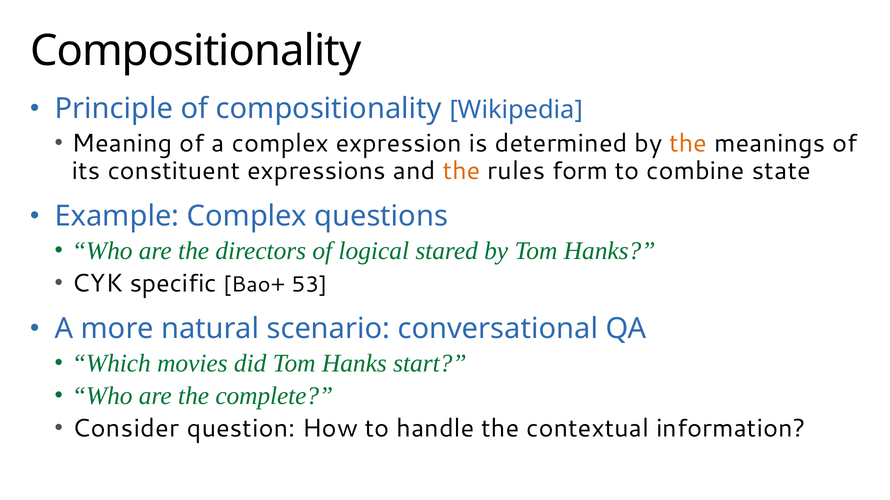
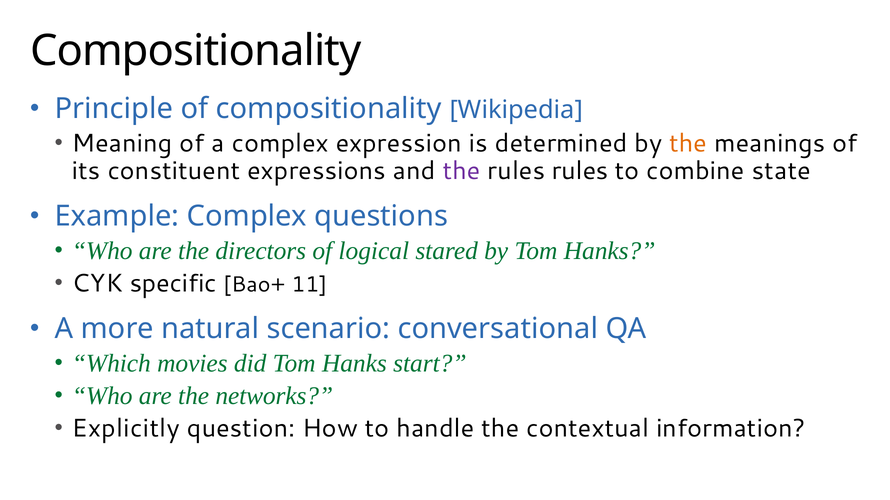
the colour: orange -> purple (462, 171)
rules form: form -> rules (580, 171)
53: 53 -> 11 (309, 285)
complete: complete -> networks (274, 396)
Consider: Consider -> Explicitly (126, 429)
